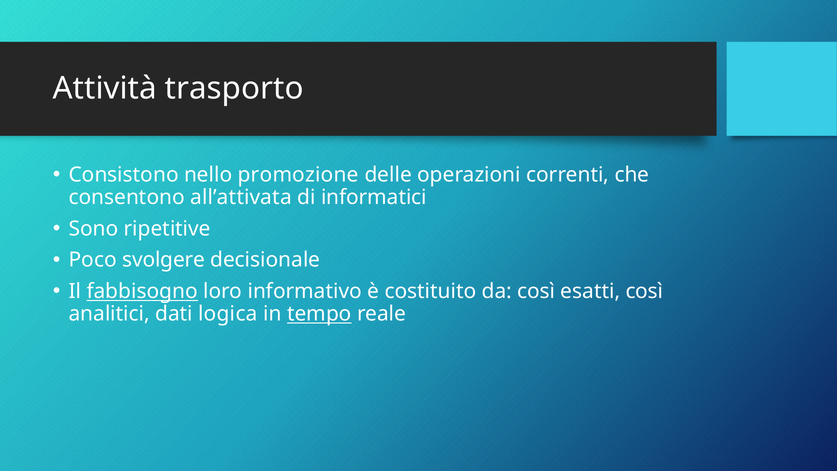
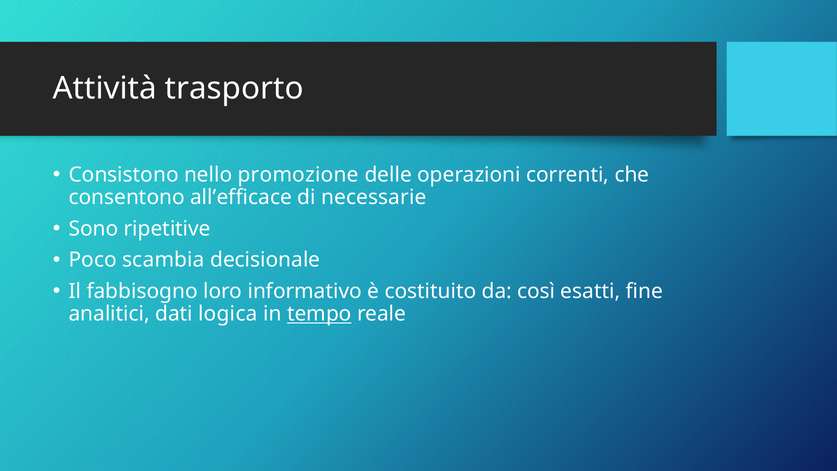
all’attivata: all’attivata -> all’efficace (241, 197)
informatici: informatici -> necessarie (374, 197)
svolgere: svolgere -> scambia (163, 260)
fabbisogno underline: present -> none (142, 291)
esatti così: così -> fine (644, 291)
